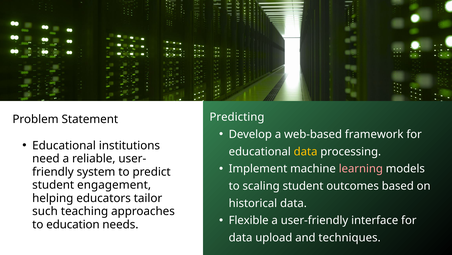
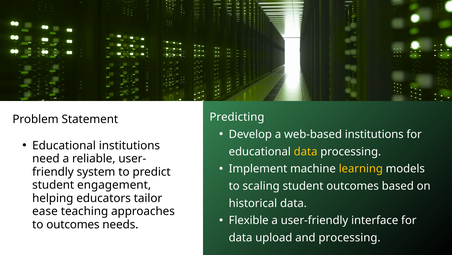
web-based framework: framework -> institutions (374, 134)
learning colour: pink -> yellow (361, 168)
such: such -> ease (45, 211)
to education: education -> outcomes (73, 224)
and techniques: techniques -> processing (350, 237)
